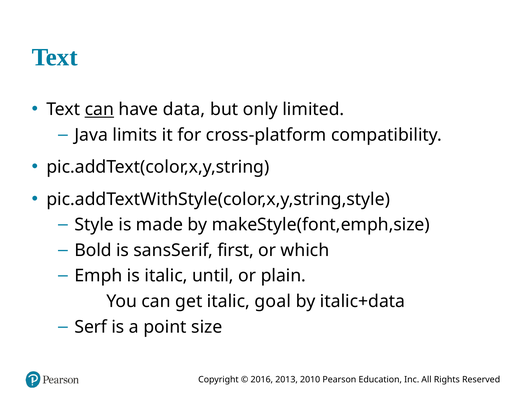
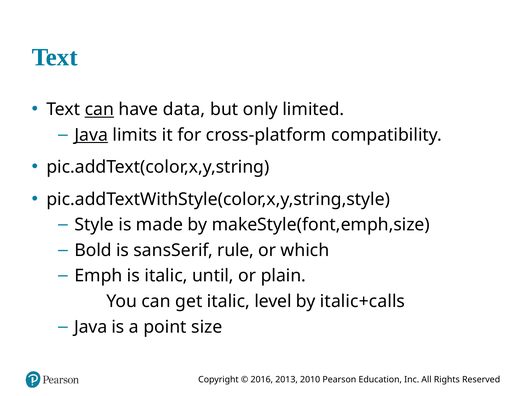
Java underline: none -> present (91, 135)
first: first -> rule (236, 250)
goal: goal -> level (273, 301)
italic+data: italic+data -> italic+calls (363, 301)
Serf: Serf -> Java (91, 327)
